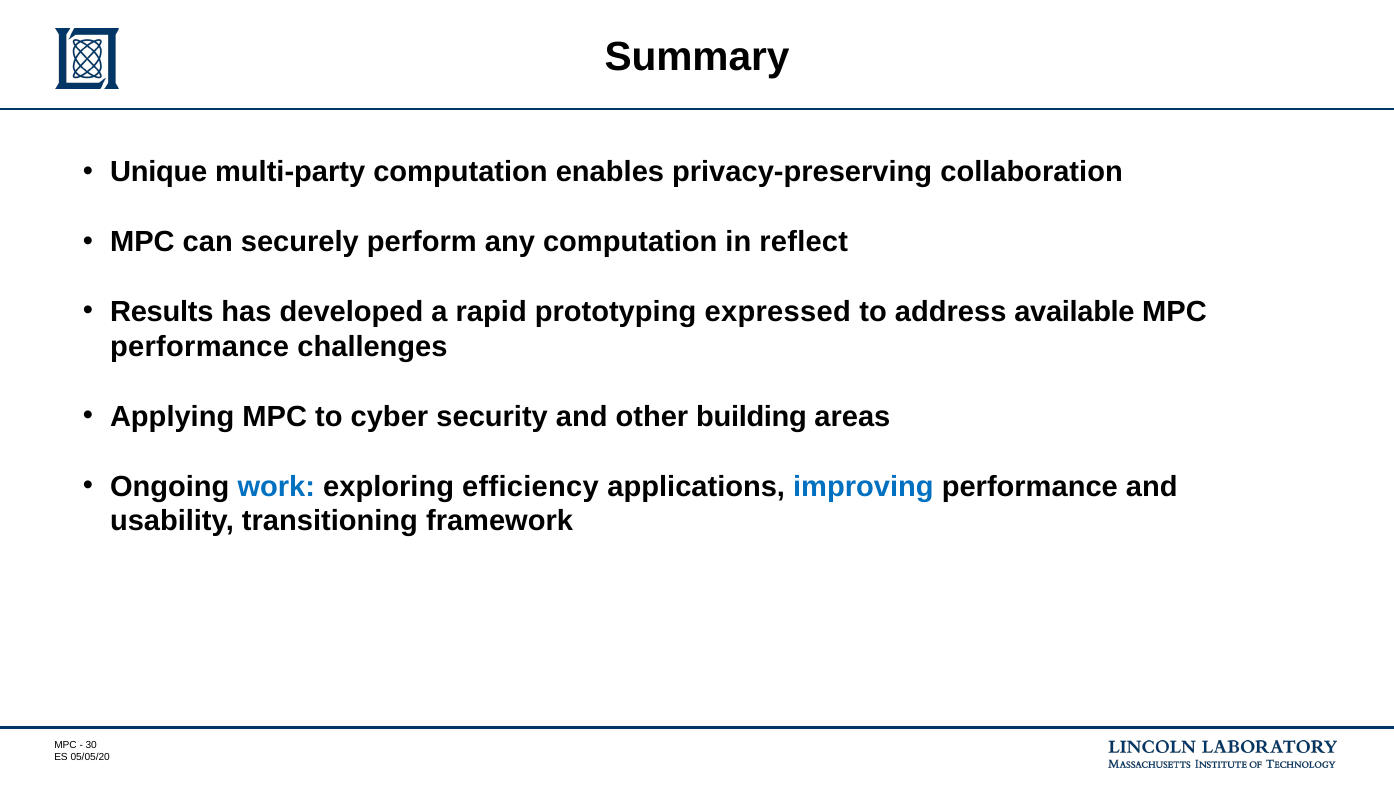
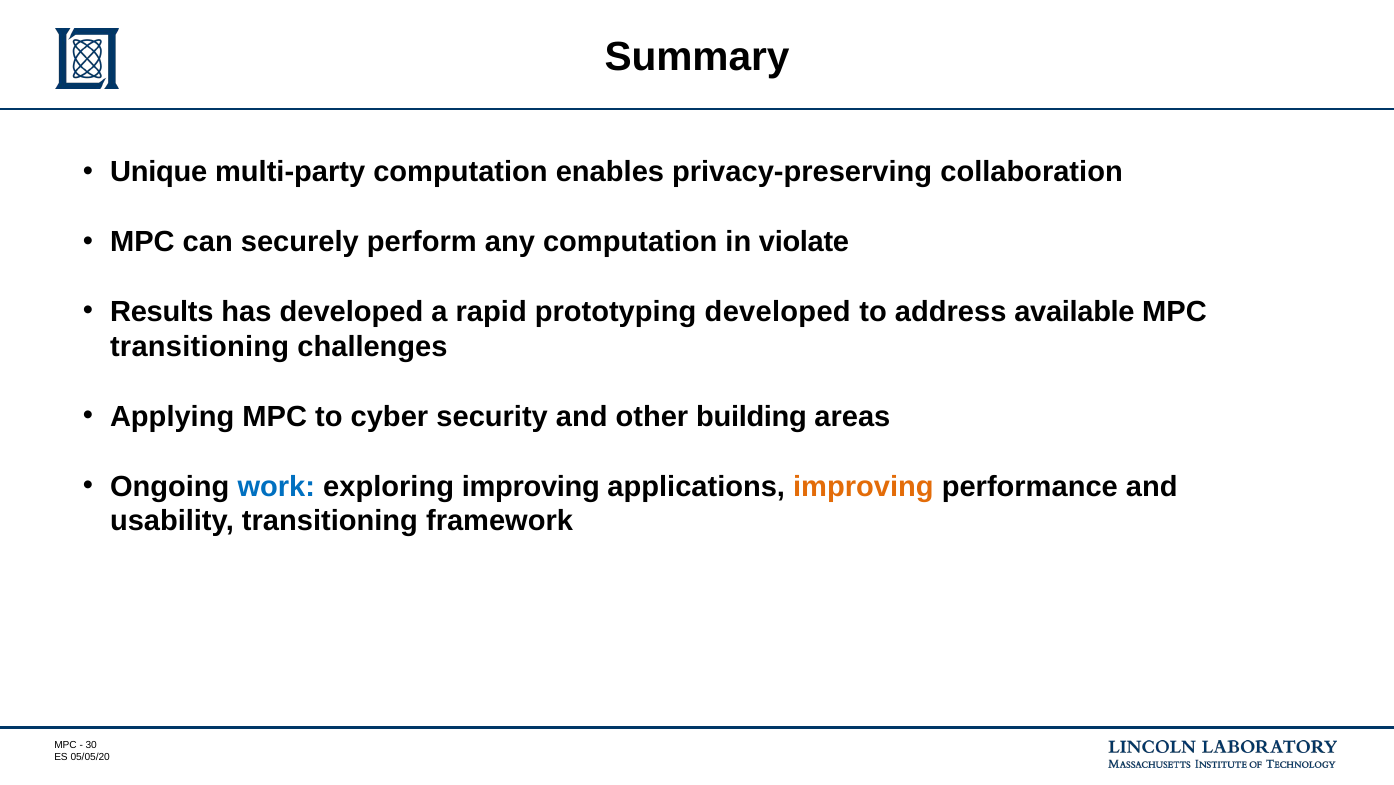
reflect: reflect -> violate (804, 242)
prototyping expressed: expressed -> developed (778, 312)
performance: performance -> transitioning (200, 347)
exploring efficiency: efficiency -> improving (531, 486)
improving colour: blue -> orange (863, 486)
